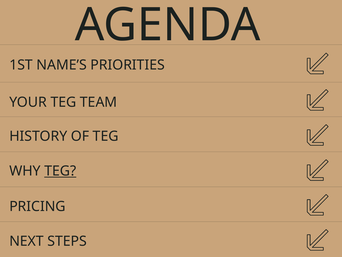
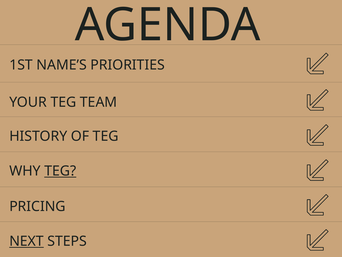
NEXT underline: none -> present (27, 241)
